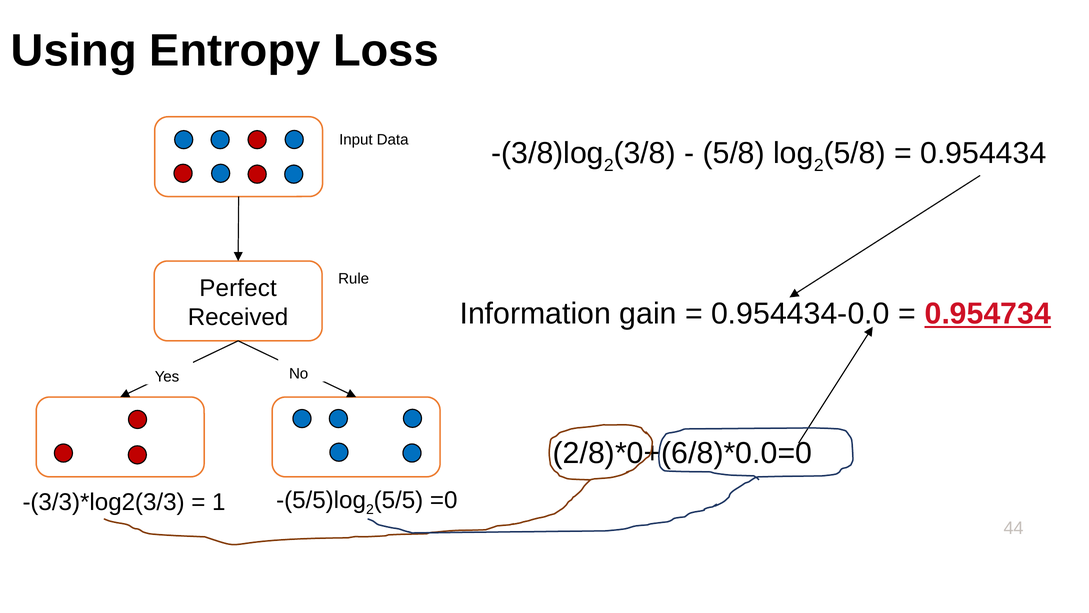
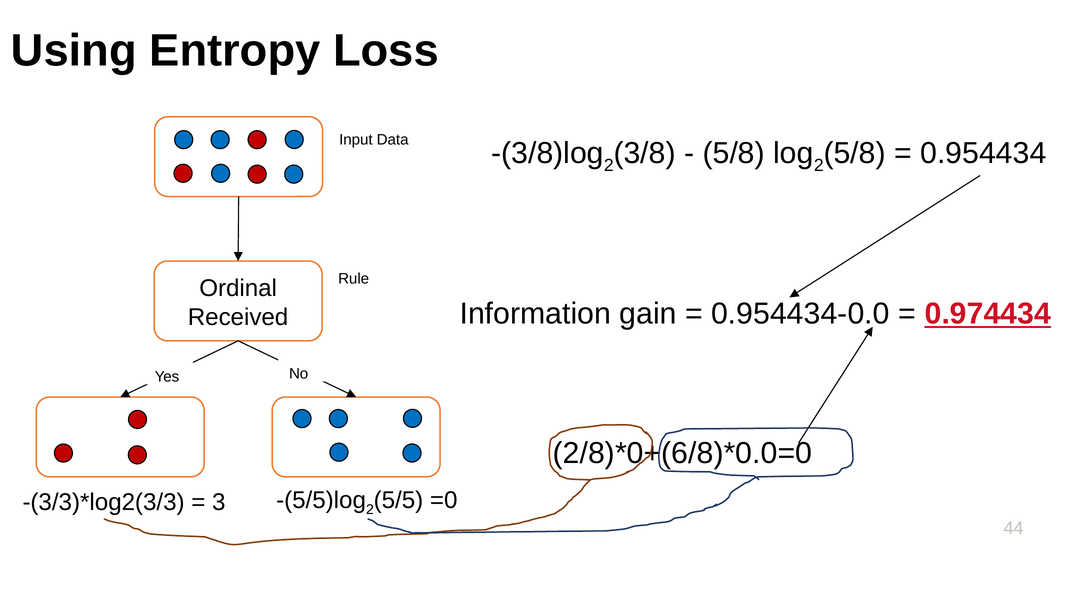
Perfect: Perfect -> Ordinal (238, 288)
0.954734: 0.954734 -> 0.974434 (988, 313)
1: 1 -> 3 (219, 502)
